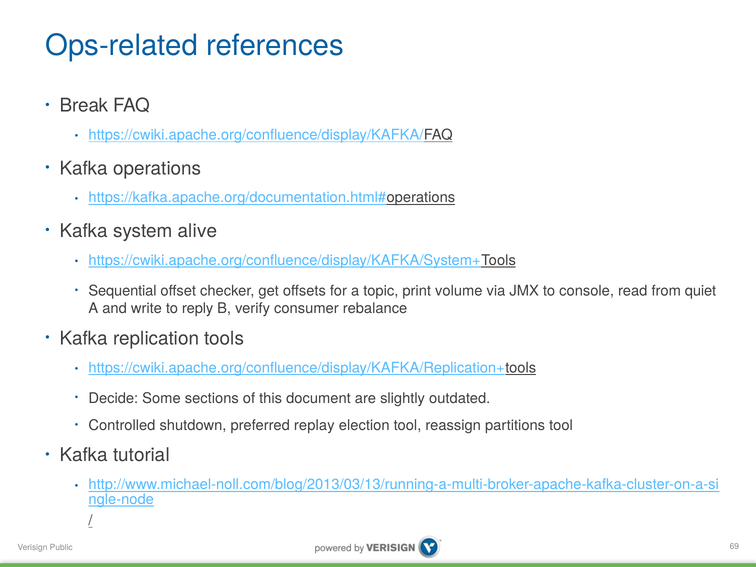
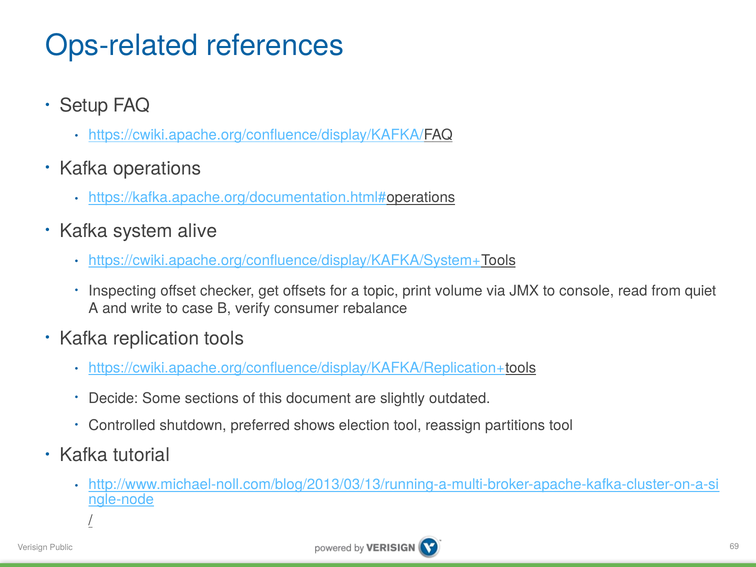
Break: Break -> Setup (84, 106)
Sequential: Sequential -> Inspecting (122, 291)
reply: reply -> case (198, 308)
replay: replay -> shows (314, 425)
